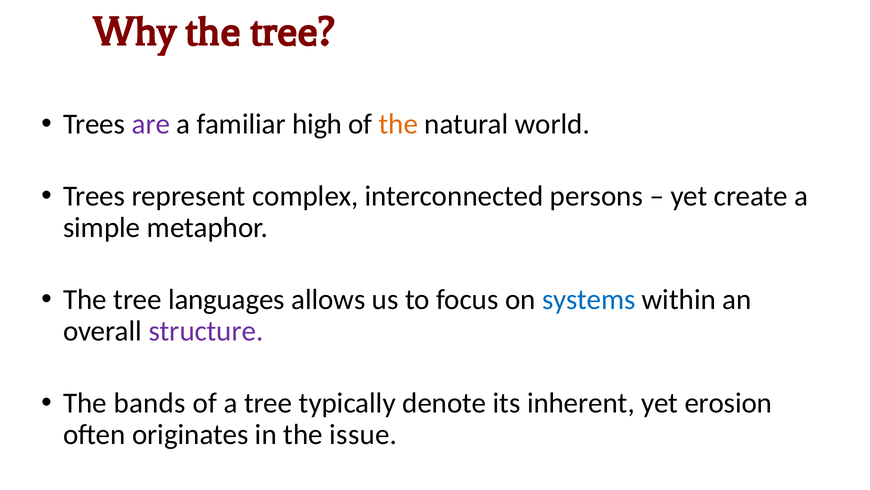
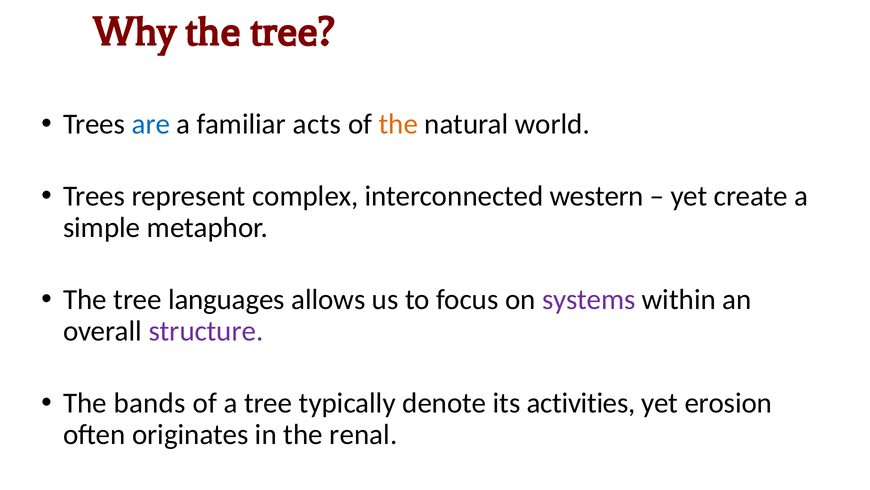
are colour: purple -> blue (151, 124)
high: high -> acts (317, 124)
persons: persons -> western (597, 196)
systems colour: blue -> purple (589, 299)
inherent: inherent -> activities (581, 403)
issue: issue -> renal (363, 434)
